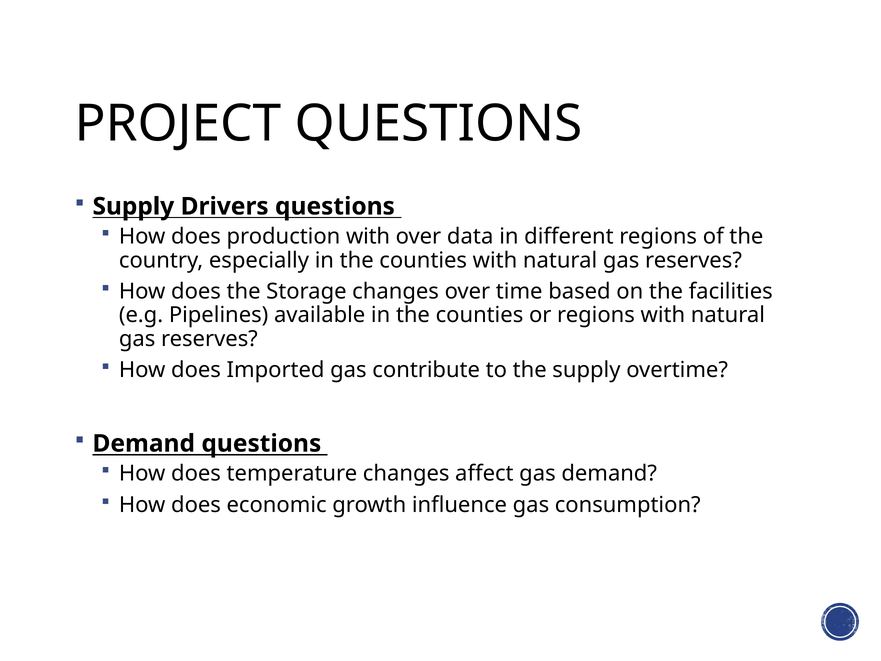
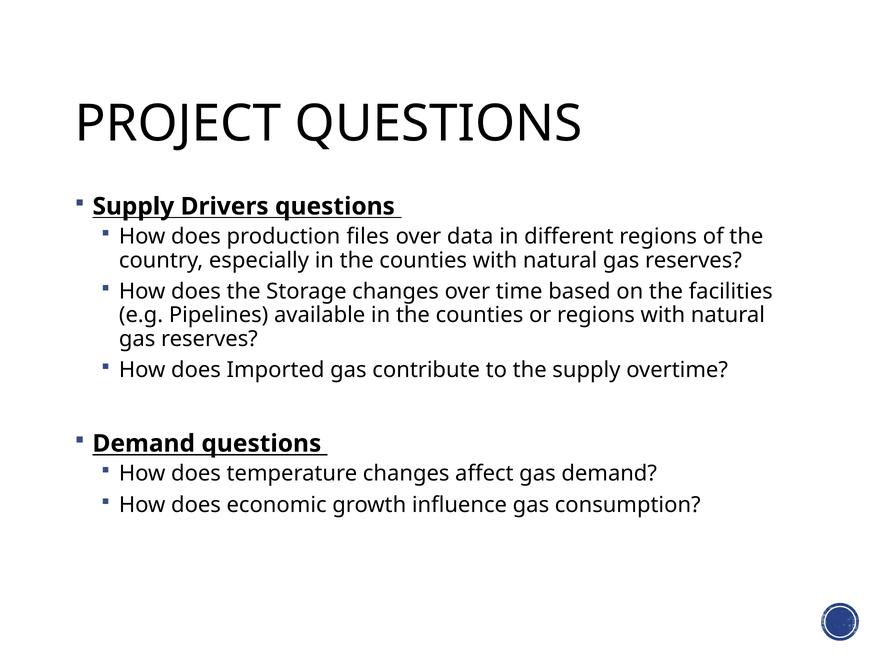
production with: with -> files (368, 236)
